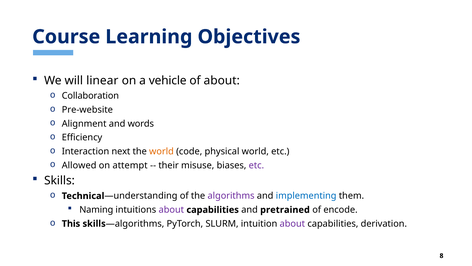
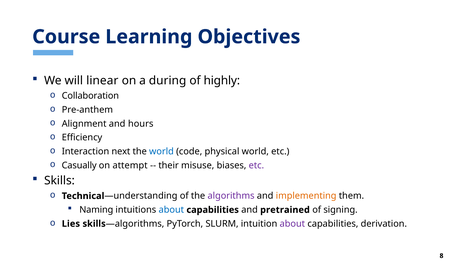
vehicle: vehicle -> during (168, 80)
of about: about -> highly (222, 80)
Pre-website: Pre-website -> Pre-anthem (87, 110)
words: words -> hours (141, 123)
world colour: orange -> blue (161, 151)
Allowed: Allowed -> Casually (79, 165)
implementing colour: blue -> orange (306, 196)
about colour: purple -> blue (171, 209)
encode: encode -> signing (341, 209)
This: This -> Lies (71, 223)
